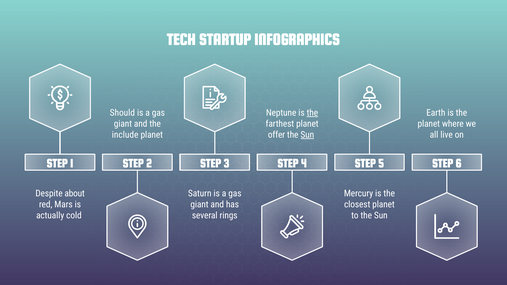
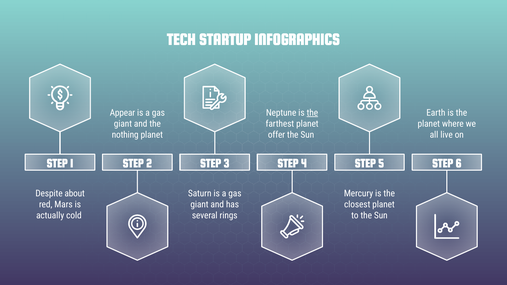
Should: Should -> Appear (122, 113)
include: include -> nothing (125, 135)
Sun underline: present -> none (307, 135)
